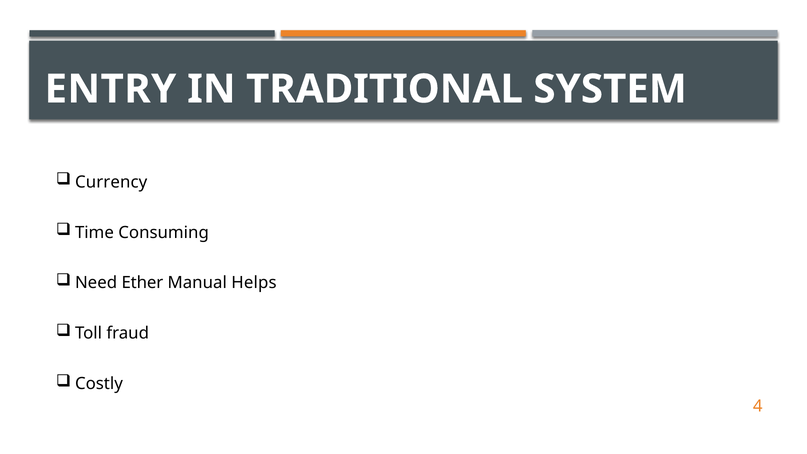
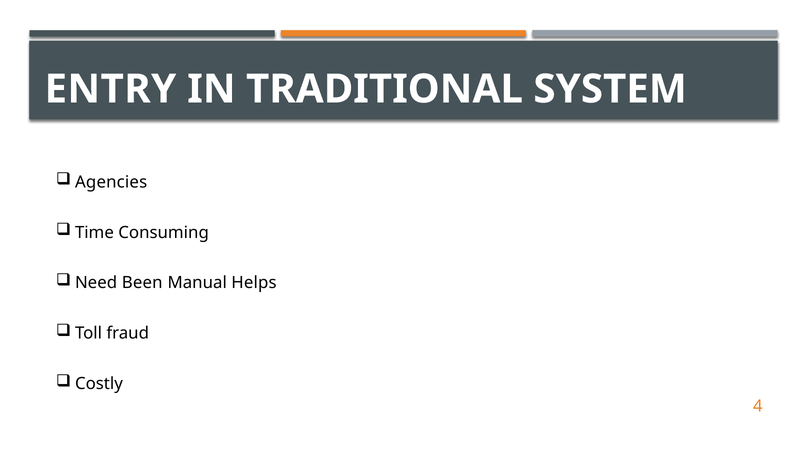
Currency: Currency -> Agencies (111, 182)
Ether: Ether -> Been (142, 283)
